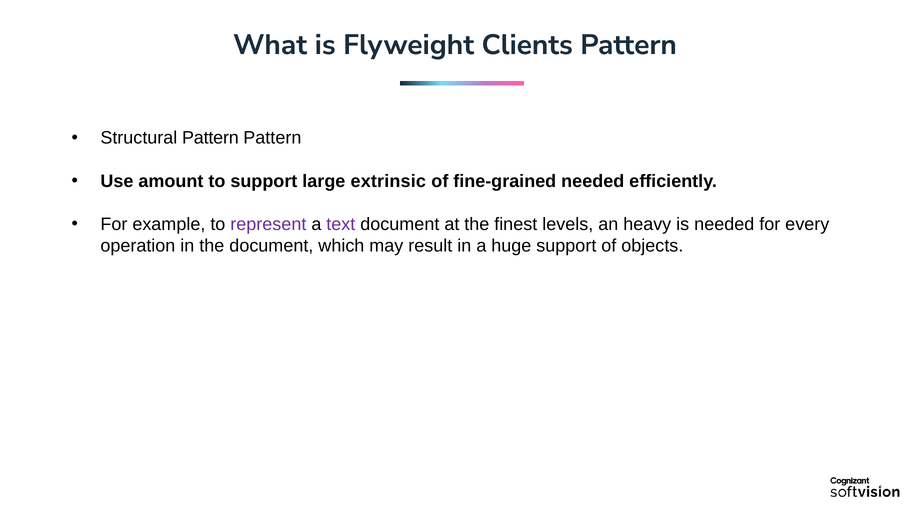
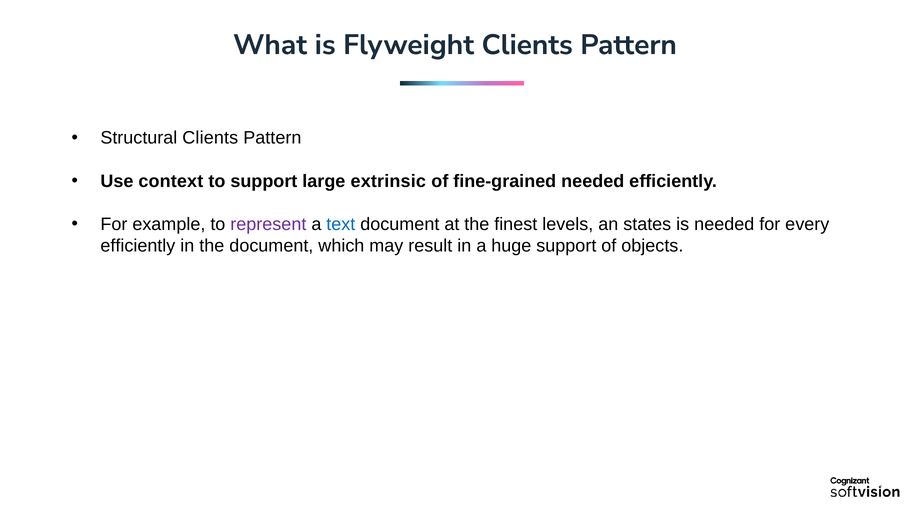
Structural Pattern: Pattern -> Clients (210, 138)
amount: amount -> context (171, 181)
text colour: purple -> blue (341, 224)
heavy: heavy -> states (647, 224)
operation: operation -> efficiently (138, 246)
